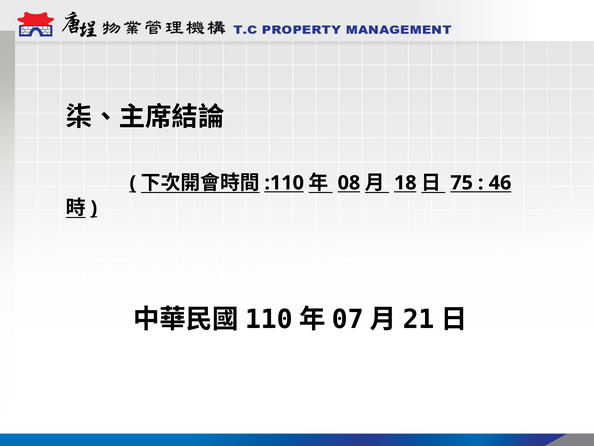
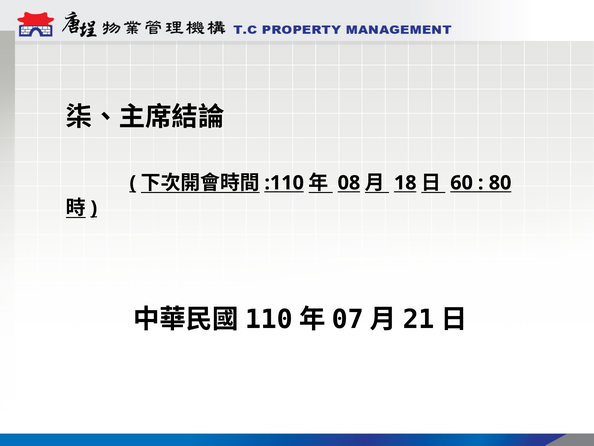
75: 75 -> 60 (462, 183)
46: 46 -> 80 (500, 183)
